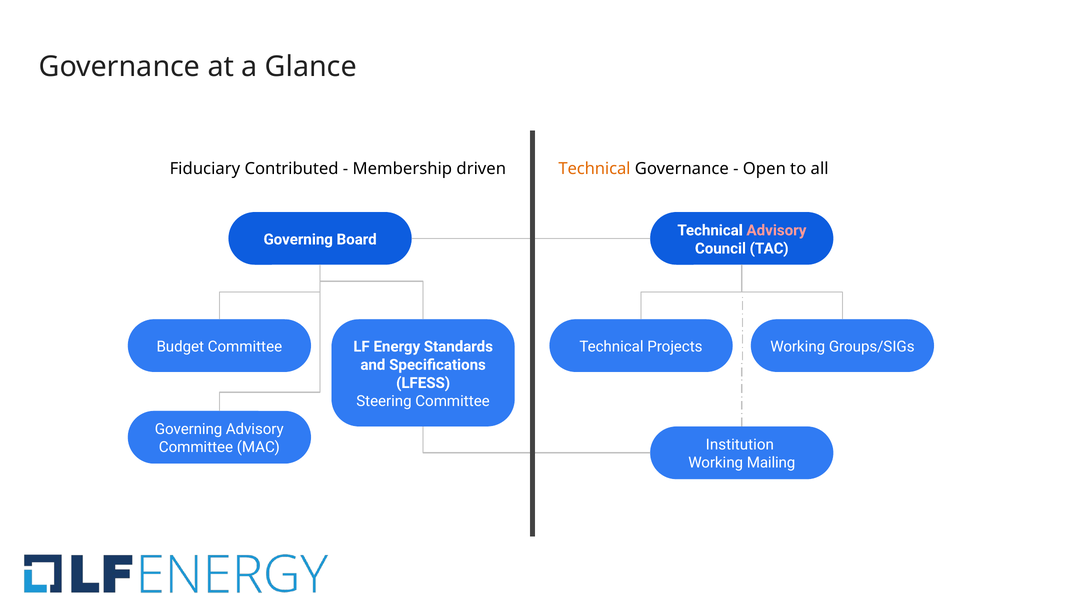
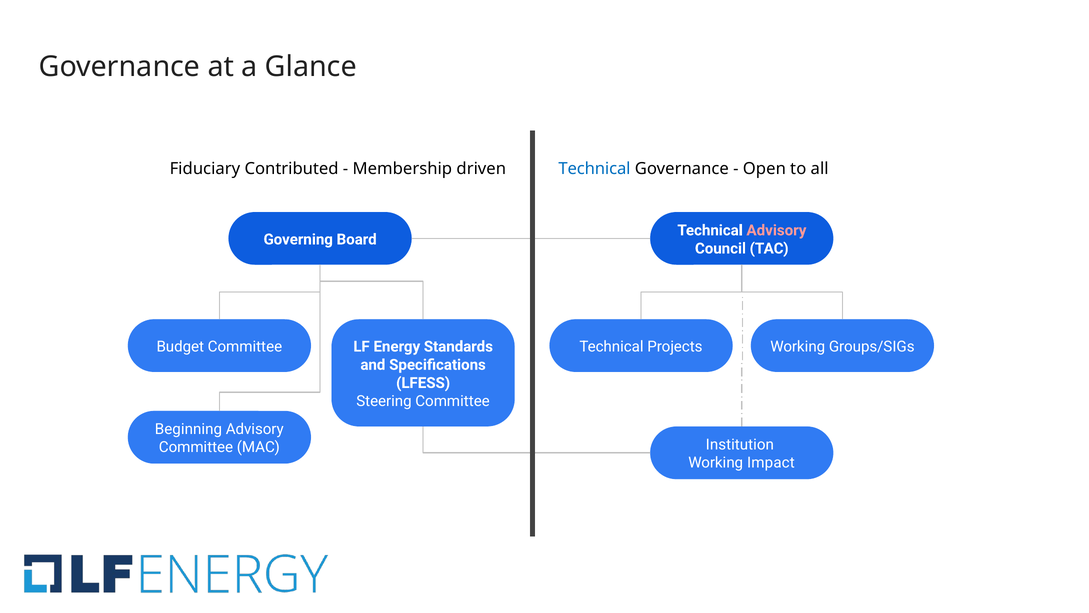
Technical colour: orange -> blue (594, 169)
Governing: Governing -> Beginning (188, 429)
Mailing: Mailing -> Impact (771, 463)
